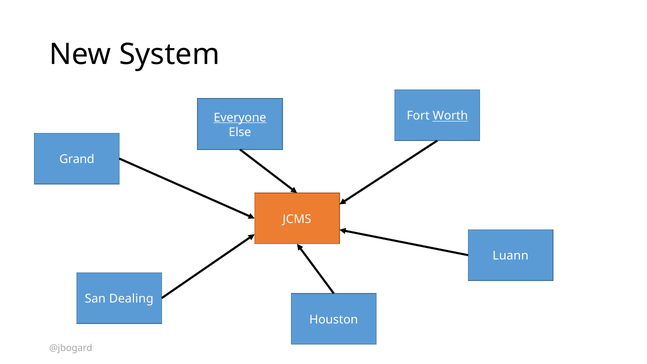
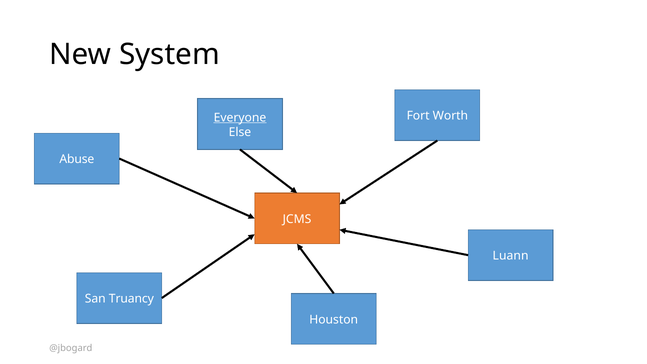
Worth underline: present -> none (450, 116)
Grand: Grand -> Abuse (77, 159)
Dealing: Dealing -> Truancy (131, 299)
